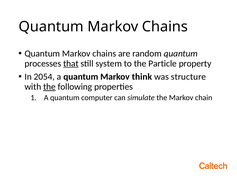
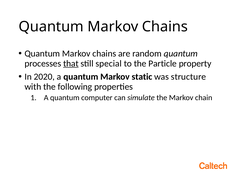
system: system -> special (109, 63)
2054: 2054 -> 2020 (44, 77)
think: think -> static (142, 77)
the underline: present -> none (49, 87)
